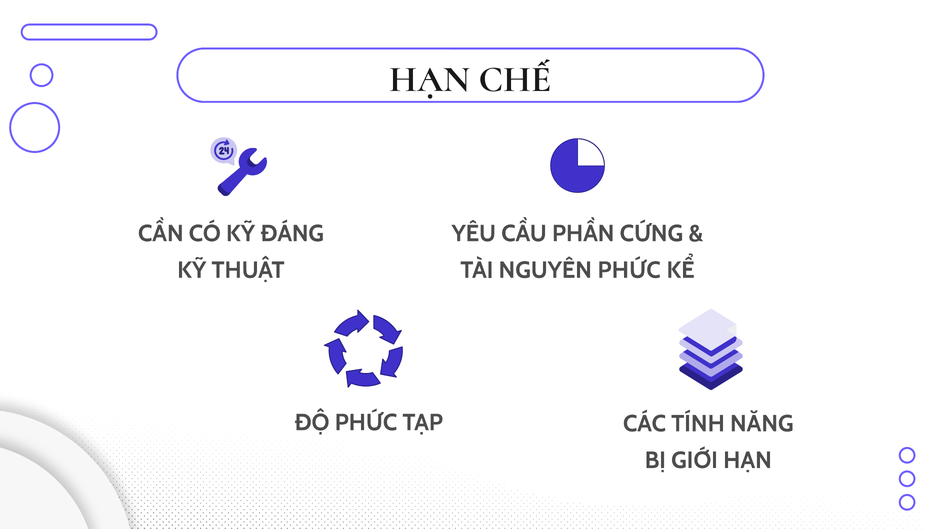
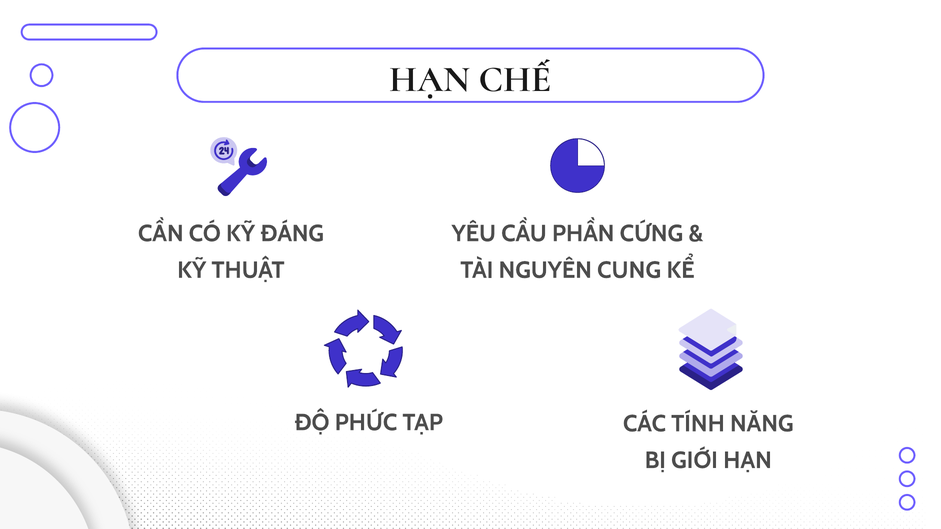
NGUYÊN PHỨC: PHỨC -> CUNG (629, 270)
